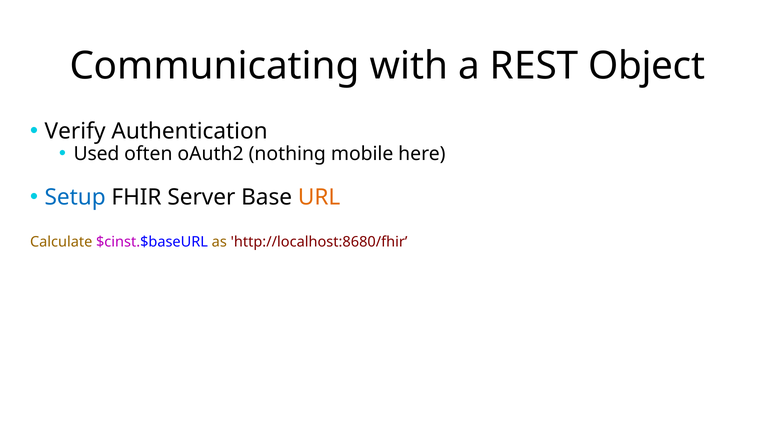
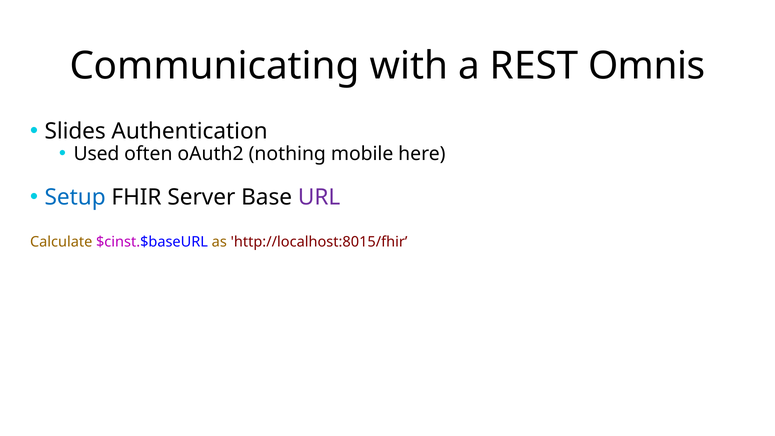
Object: Object -> Omnis (647, 66)
Verify: Verify -> Slides (75, 131)
URL colour: orange -> purple (319, 197)
http://localhost:8680/fhir: http://localhost:8680/fhir -> http://localhost:8015/fhir (319, 242)
